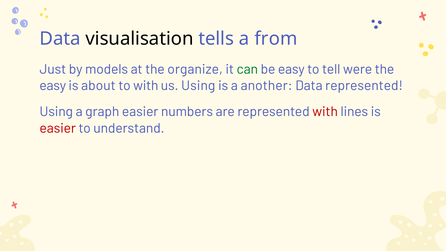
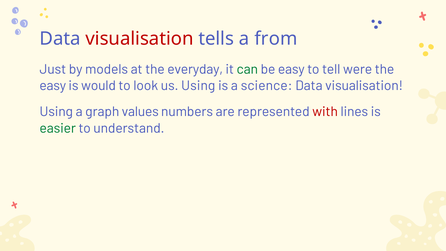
visualisation colour: black -> red (140, 39)
organize: organize -> everyday (195, 69)
about: about -> would (99, 86)
to with: with -> look (146, 86)
another: another -> science (267, 86)
represented: represented -> visualisation (364, 86)
graph easier: easier -> values (140, 112)
easier colour: red -> green (58, 128)
